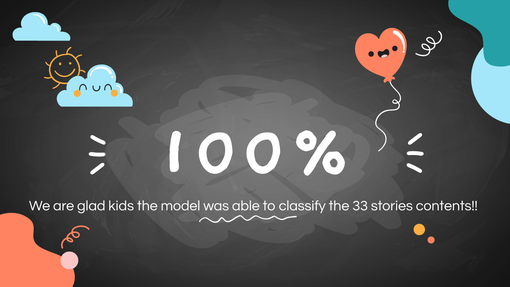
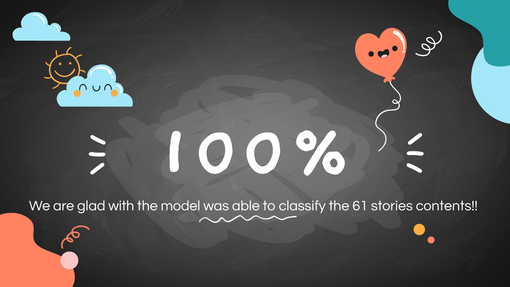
kids: kids -> with (121, 206)
33: 33 -> 61 (360, 206)
